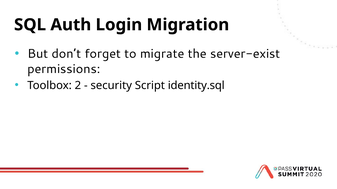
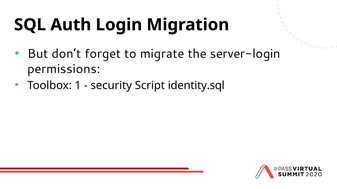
server-exist: server-exist -> server-login (245, 54)
2: 2 -> 1 (78, 86)
